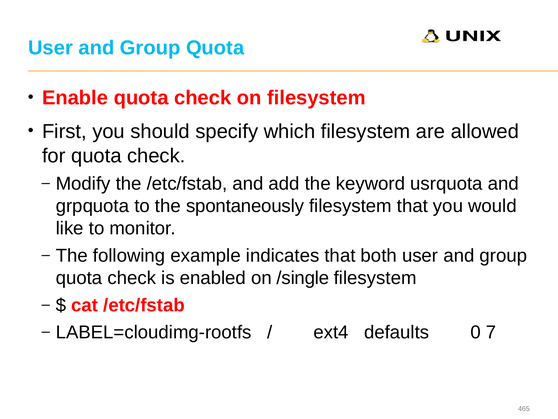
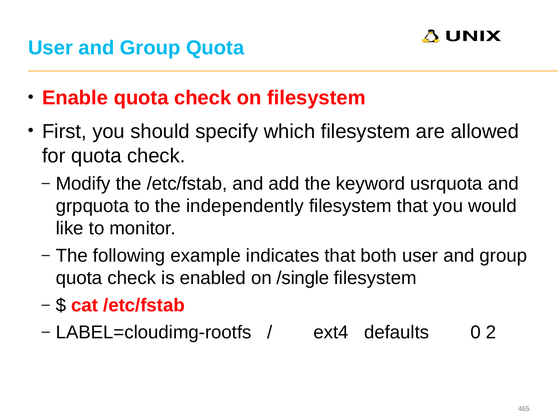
spontaneously: spontaneously -> independently (245, 206)
7: 7 -> 2 (491, 332)
